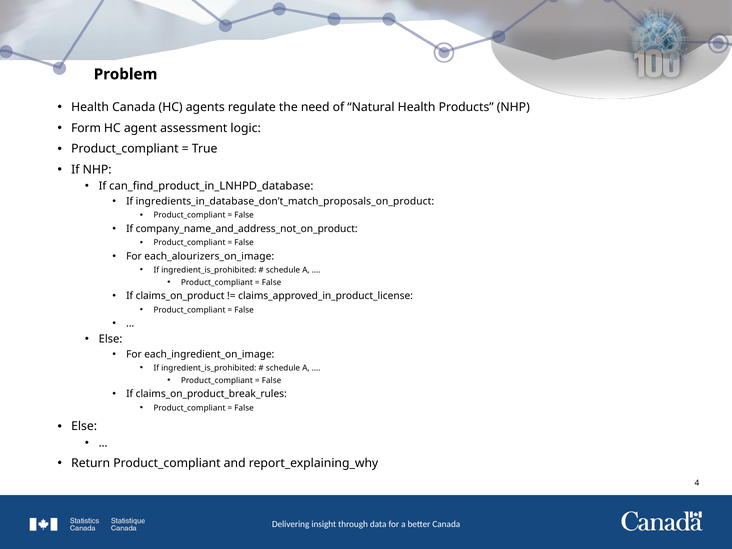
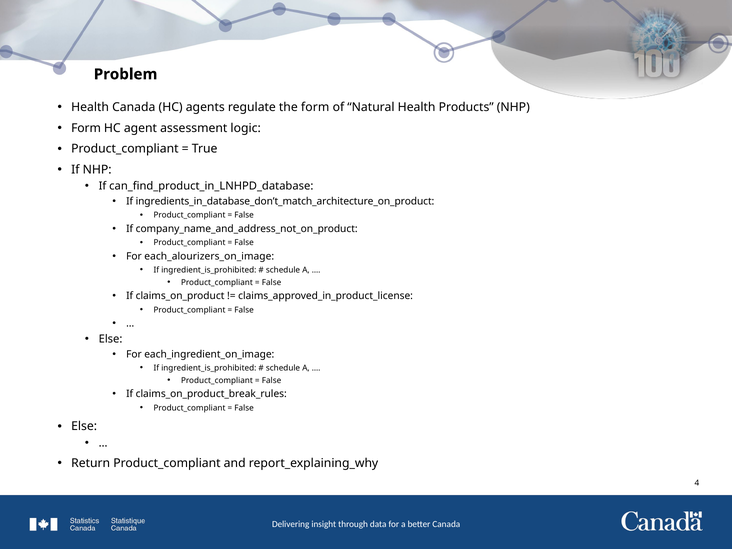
the need: need -> form (315, 107)
ingredients_in_database_don’t_match_proposals_on_product: ingredients_in_database_don’t_match_proposals_on_product -> ingredients_in_database_don’t_match_architecture_on_product (285, 201)
